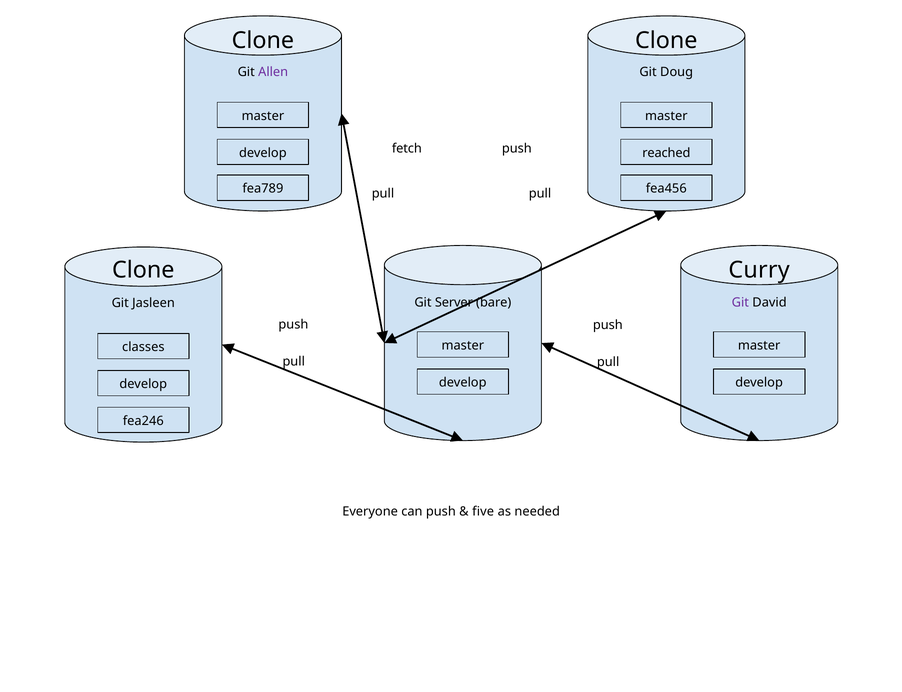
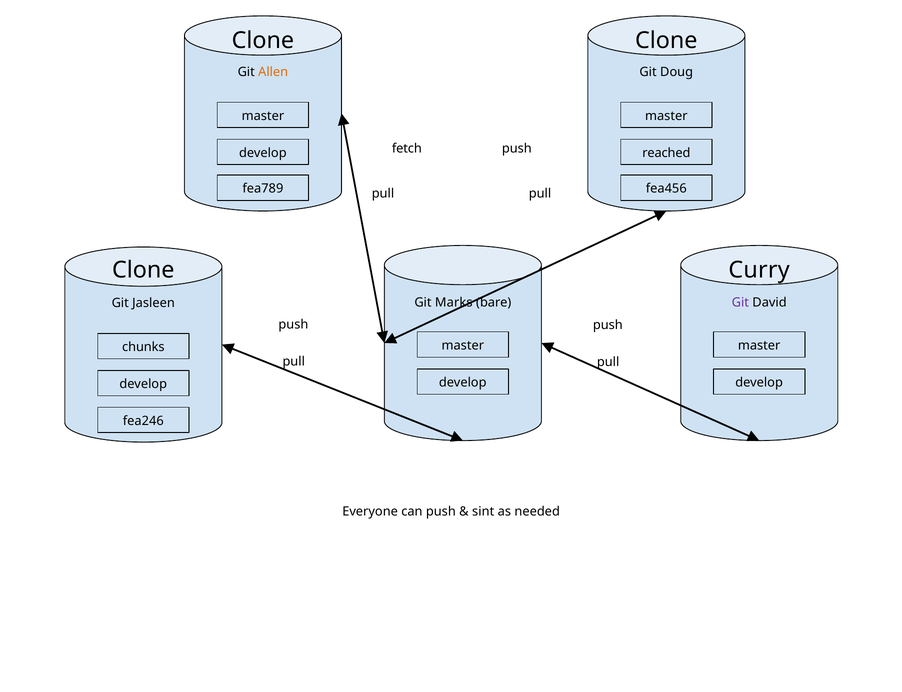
Allen colour: purple -> orange (273, 72)
Server: Server -> Marks (454, 303)
classes: classes -> chunks (143, 347)
five: five -> sint (483, 512)
